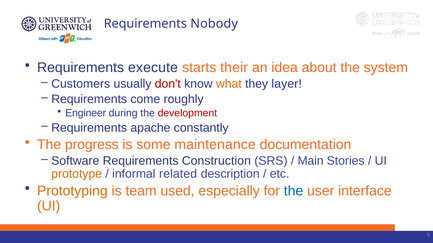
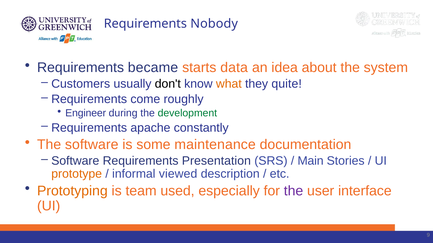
execute: execute -> became (153, 68)
their: their -> data (234, 68)
don't colour: red -> black (168, 84)
layer: layer -> quite (287, 84)
development colour: red -> green (187, 113)
The progress: progress -> software (92, 145)
Construction: Construction -> Presentation (216, 161)
related: related -> viewed (178, 174)
the colour: blue -> purple (294, 191)
